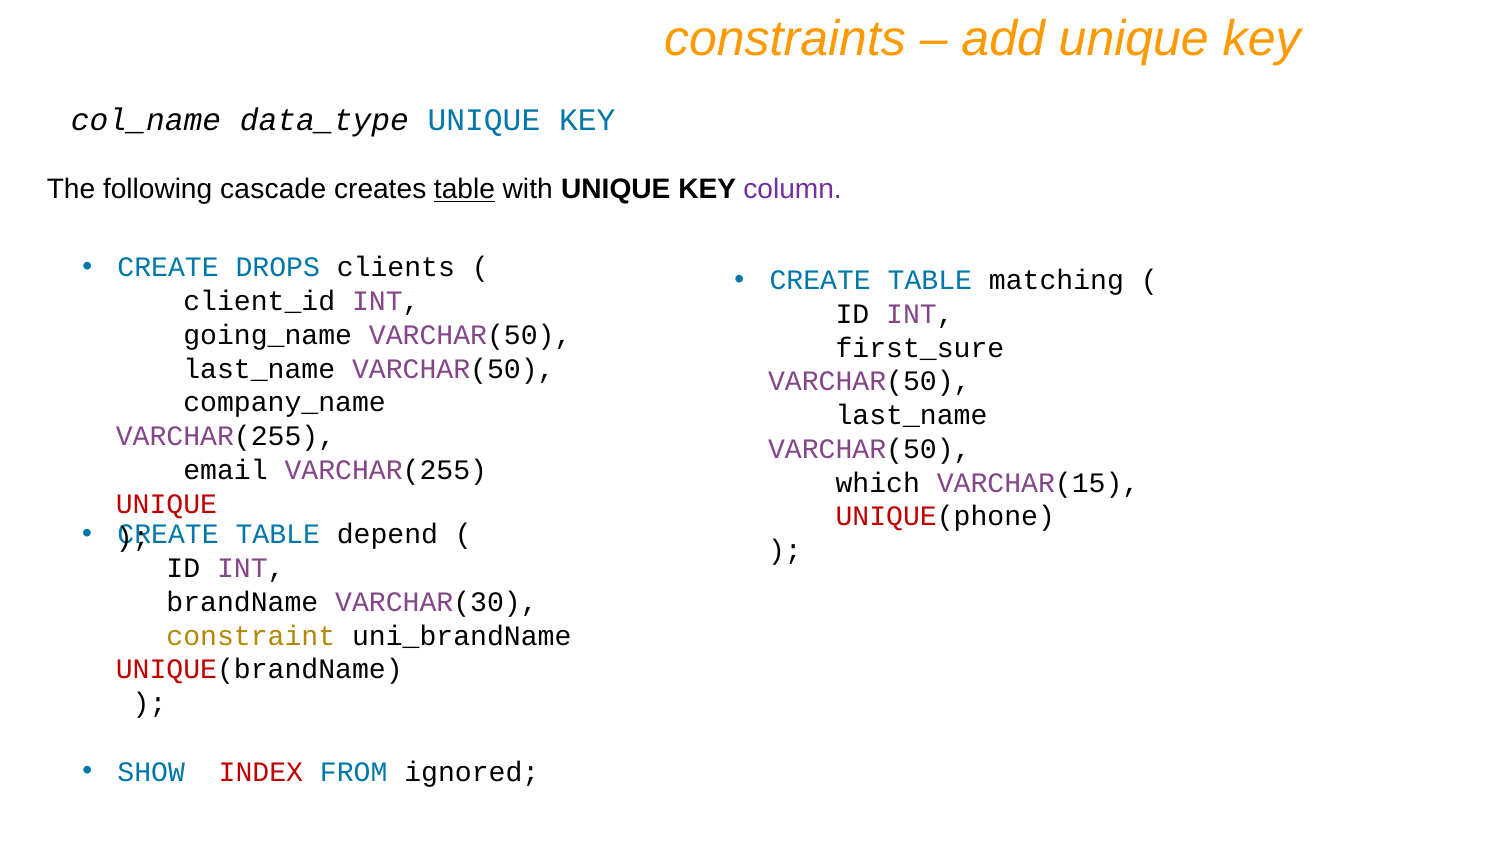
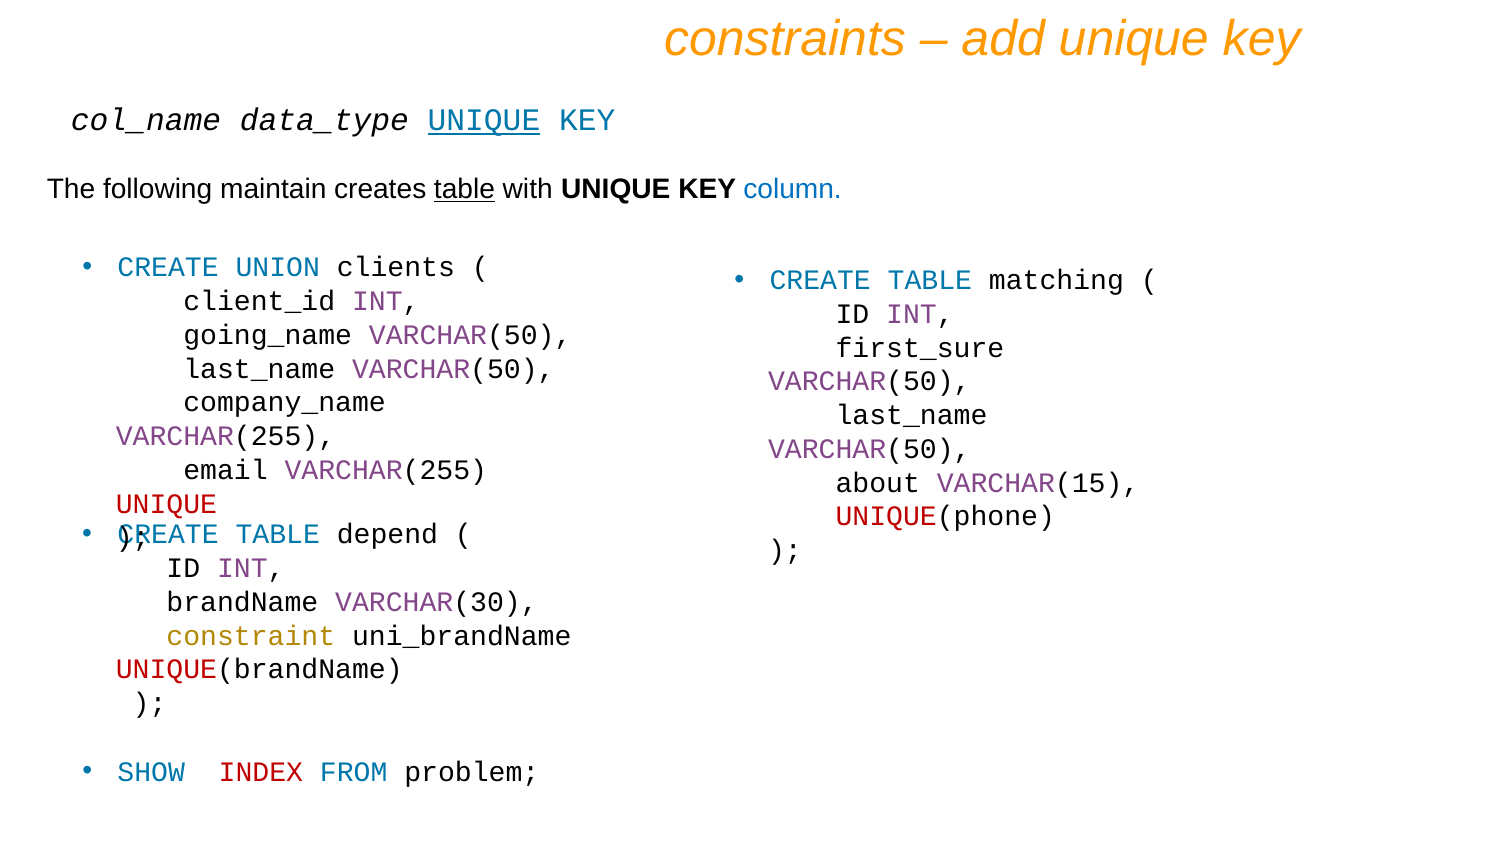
UNIQUE underline: none -> present (484, 121)
cascade: cascade -> maintain (273, 189)
column colour: purple -> blue (793, 189)
DROPS: DROPS -> UNION (278, 267)
which: which -> about (878, 483)
ignored: ignored -> problem (472, 772)
